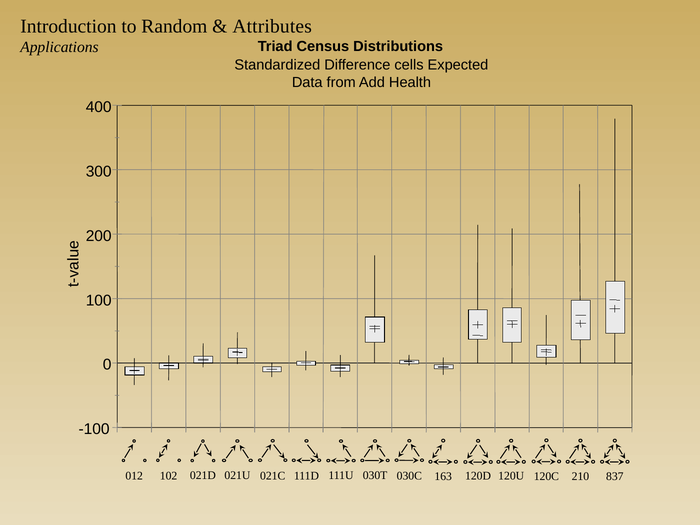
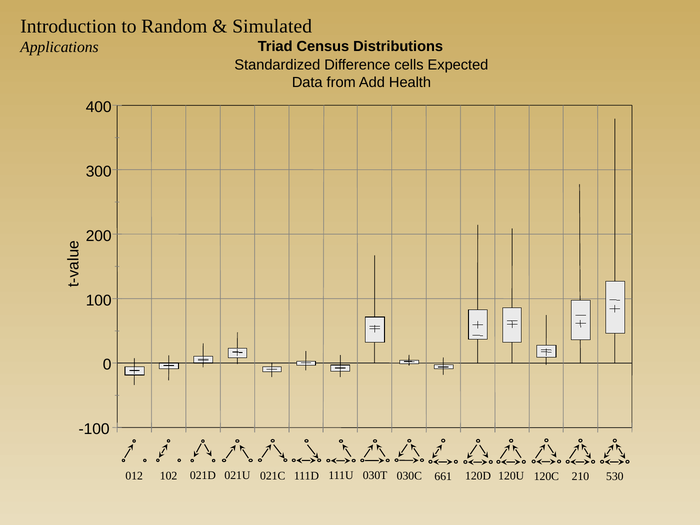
Attributes: Attributes -> Simulated (272, 26)
163: 163 -> 661 (443, 476)
837: 837 -> 530 (615, 476)
